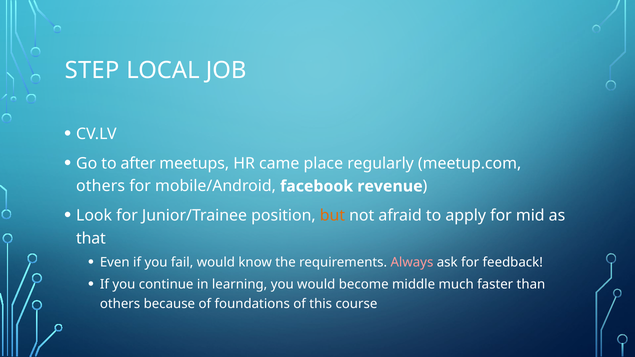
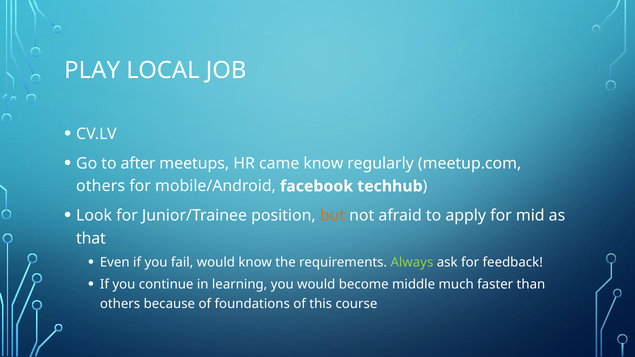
STEP: STEP -> PLAY (92, 71)
came place: place -> know (323, 163)
revenue: revenue -> techhub (390, 186)
Always colour: pink -> light green (412, 262)
